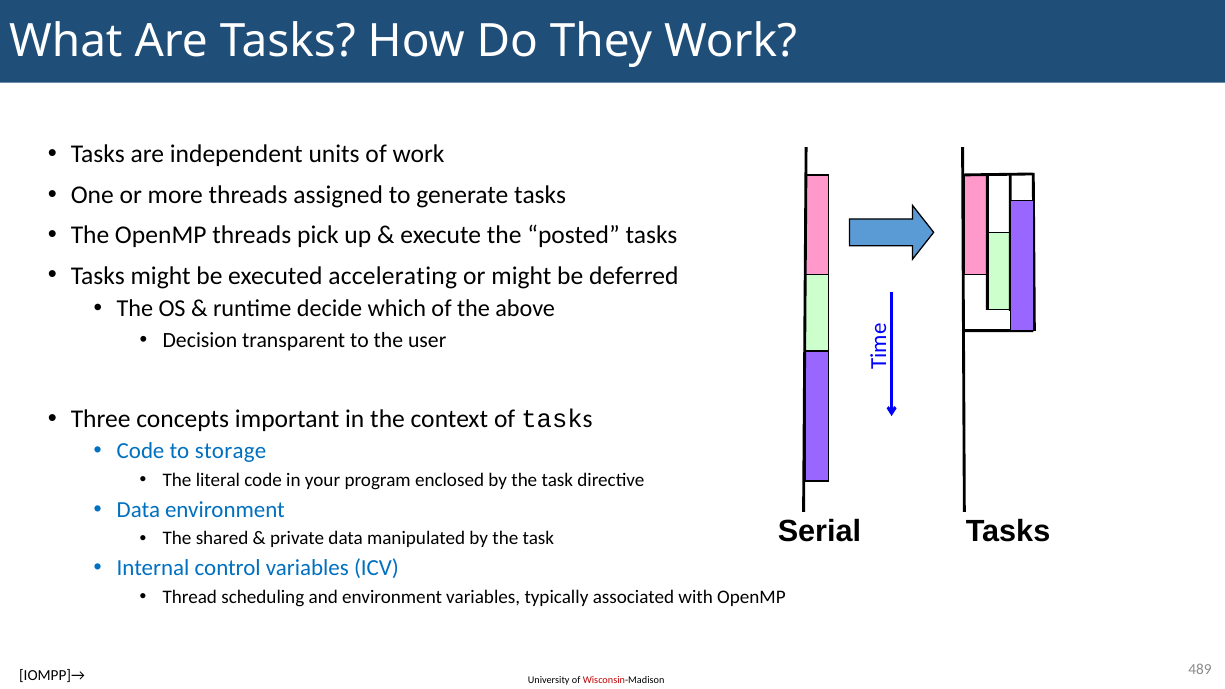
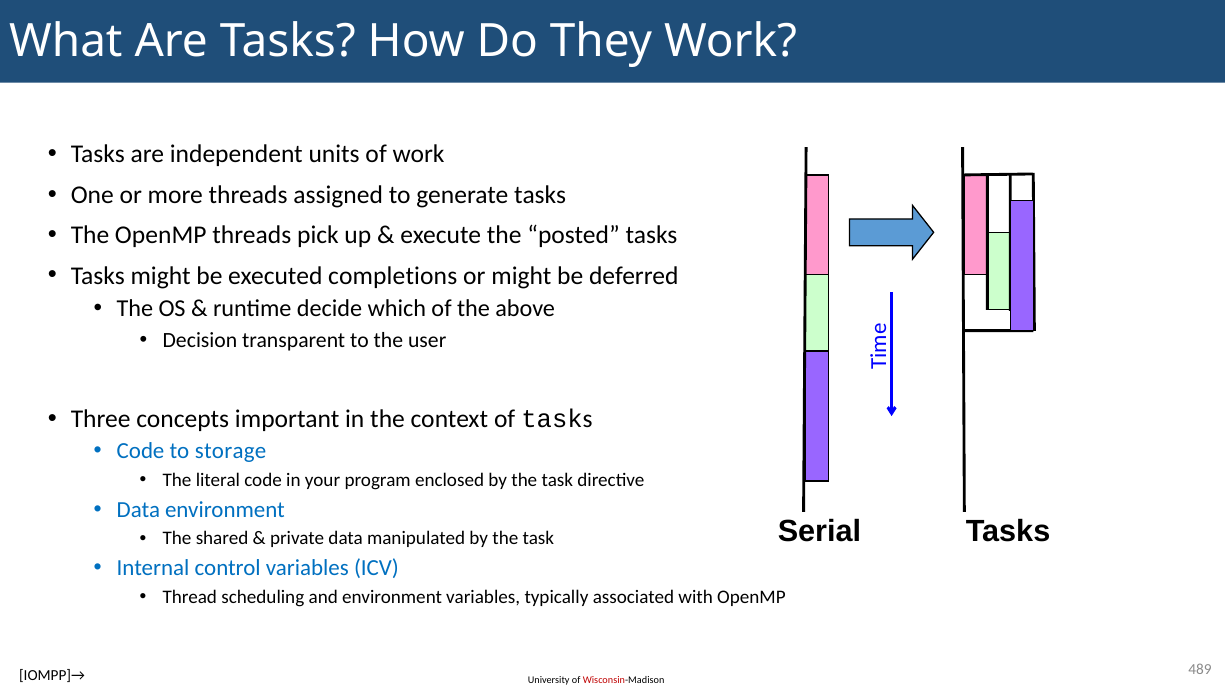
accelerating: accelerating -> completions (393, 276)
